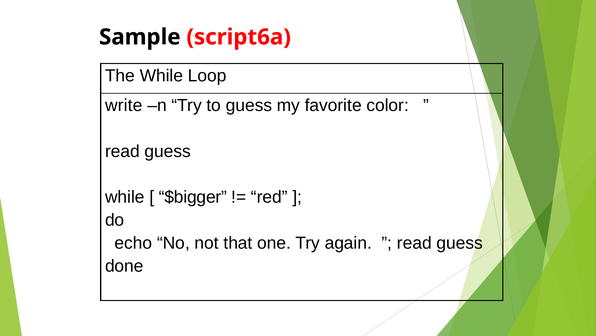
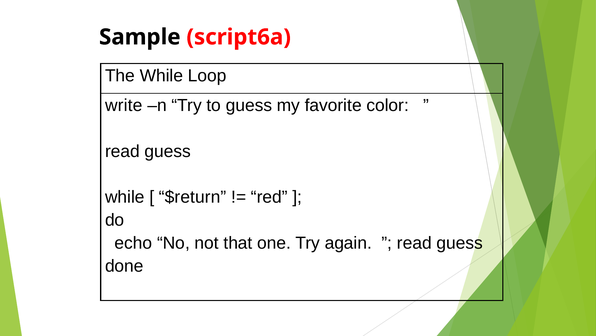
$bigger: $bigger -> $return (193, 197)
